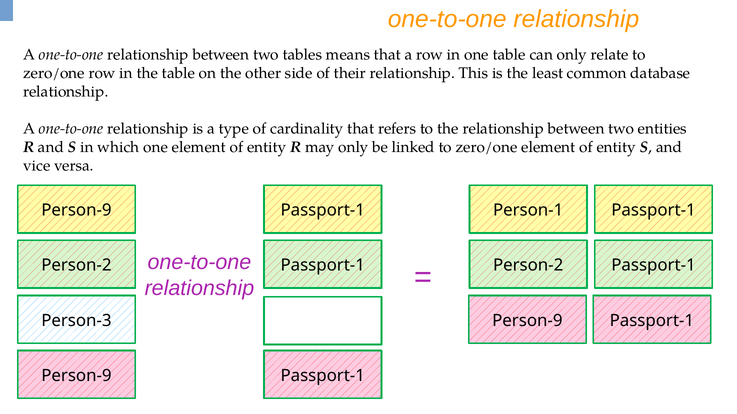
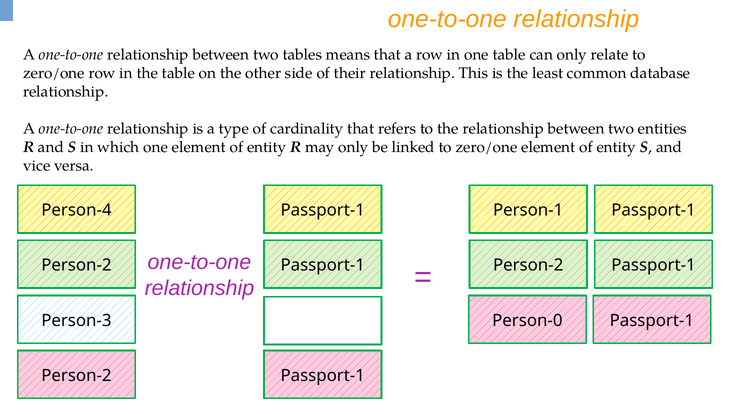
Person-9: Person-9 -> Person-4 (76, 211)
Person-9: Person-9 -> Person-0 (527, 321)
Person-9: Person-9 -> Person-2 (76, 376)
